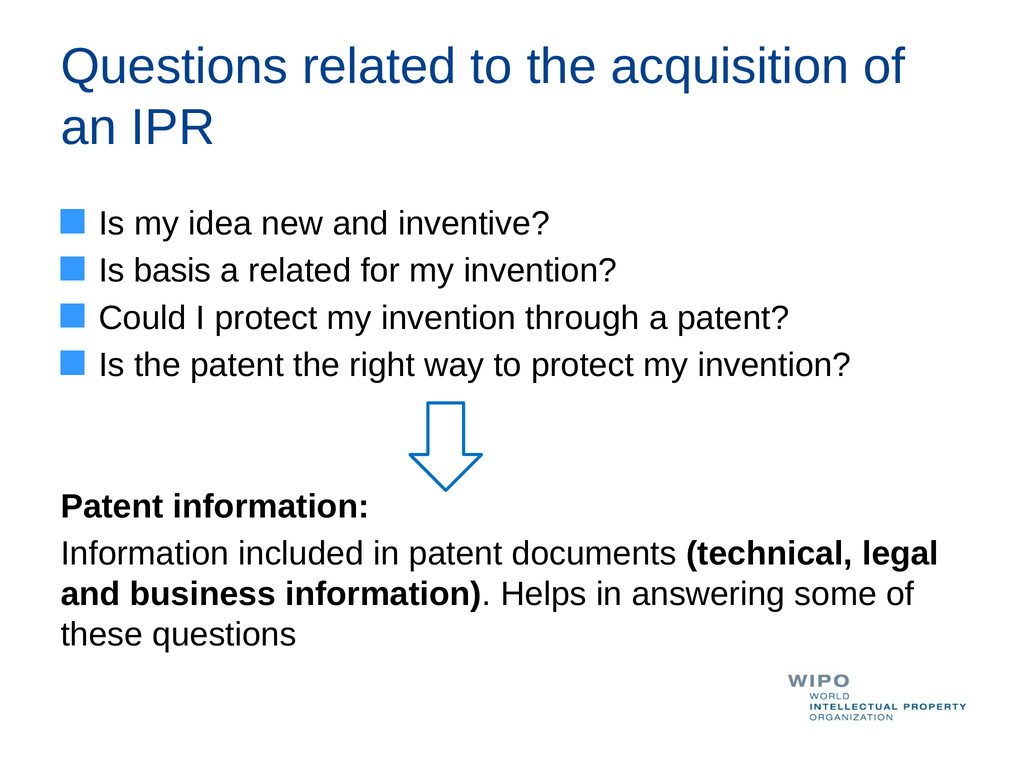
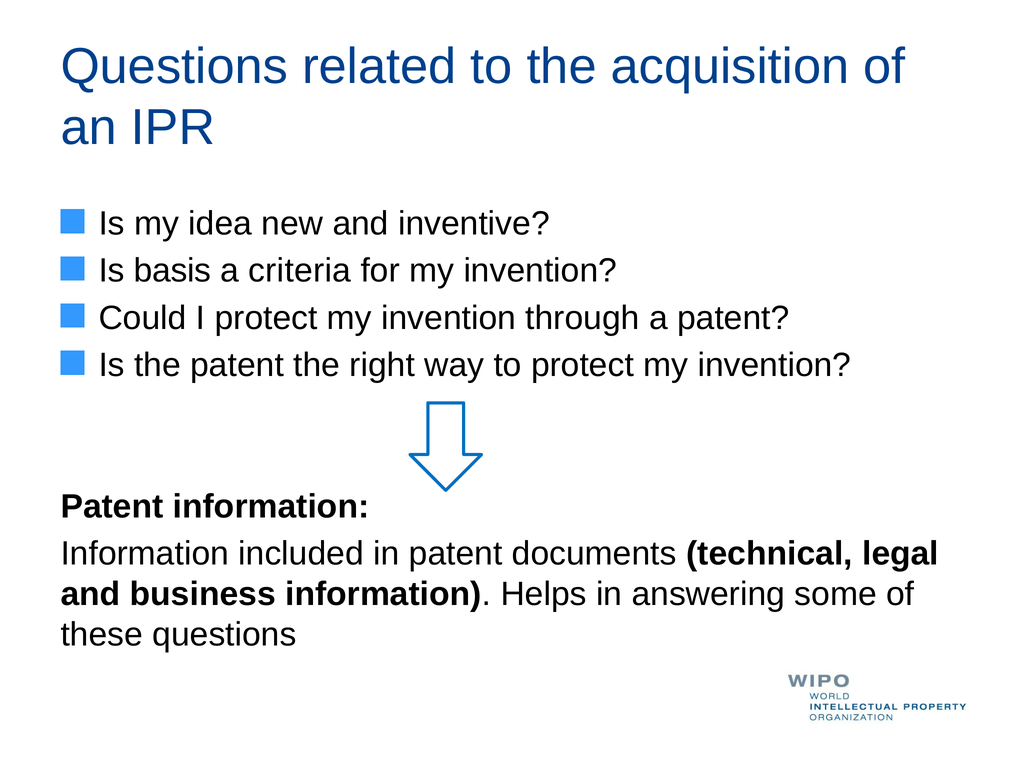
a related: related -> criteria (300, 271)
